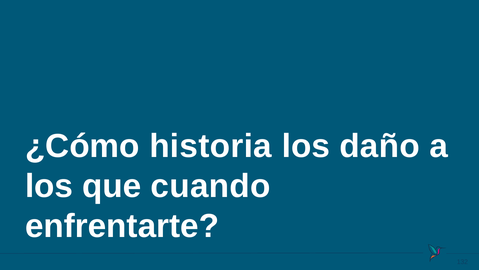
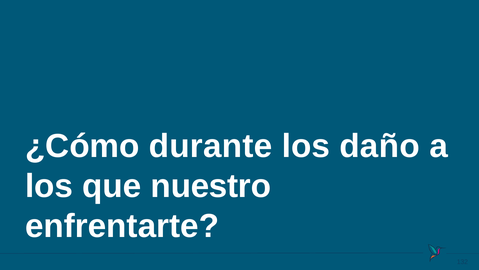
historia: historia -> durante (211, 146)
cuando: cuando -> nuestro (211, 186)
